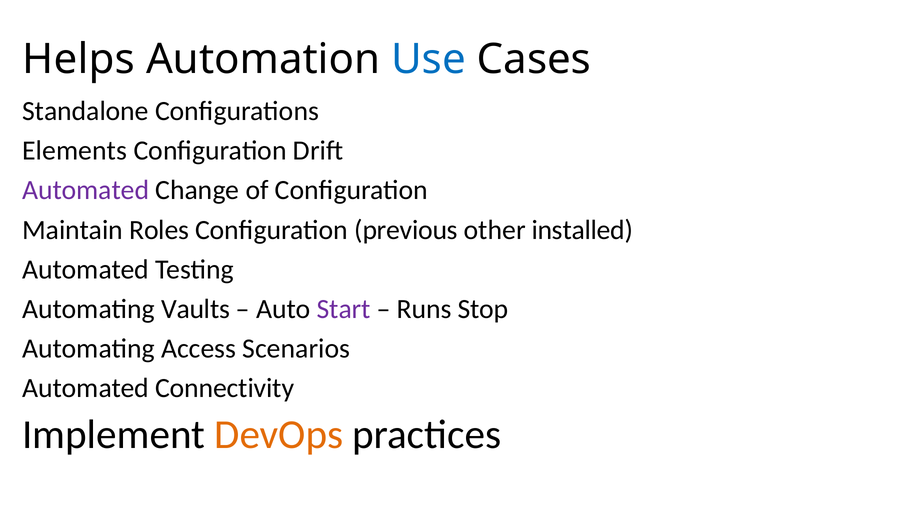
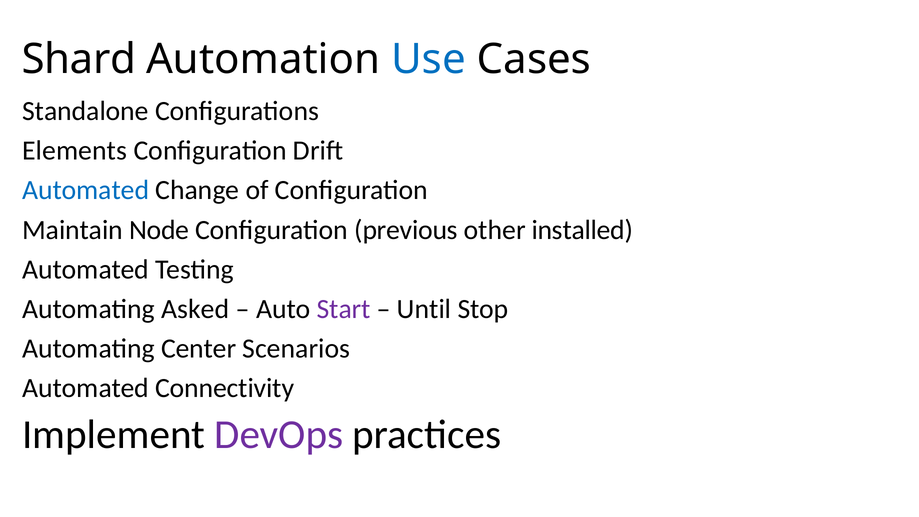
Helps: Helps -> Shard (79, 59)
Automated colour: purple -> blue (86, 190)
Roles: Roles -> Node (159, 230)
Vaults: Vaults -> Asked (195, 309)
Runs: Runs -> Until (424, 309)
Access: Access -> Center (199, 349)
DevOps colour: orange -> purple (279, 435)
